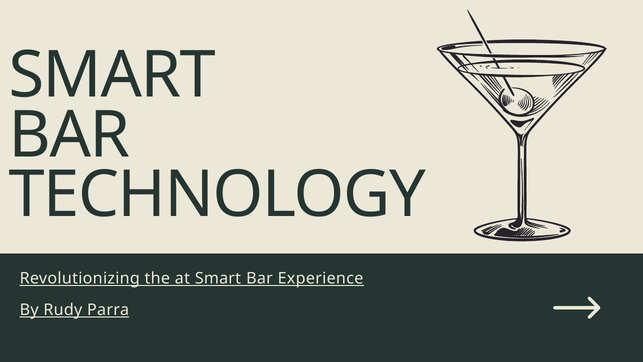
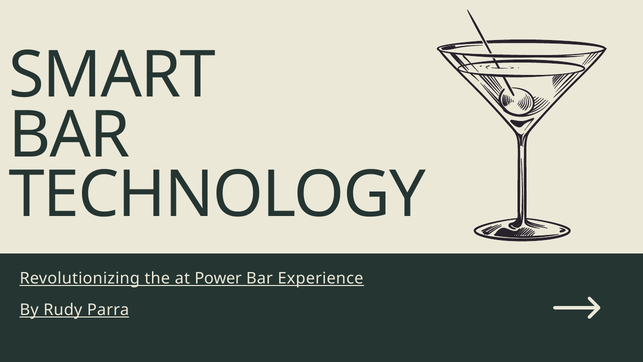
at Smart: Smart -> Power (218, 278)
